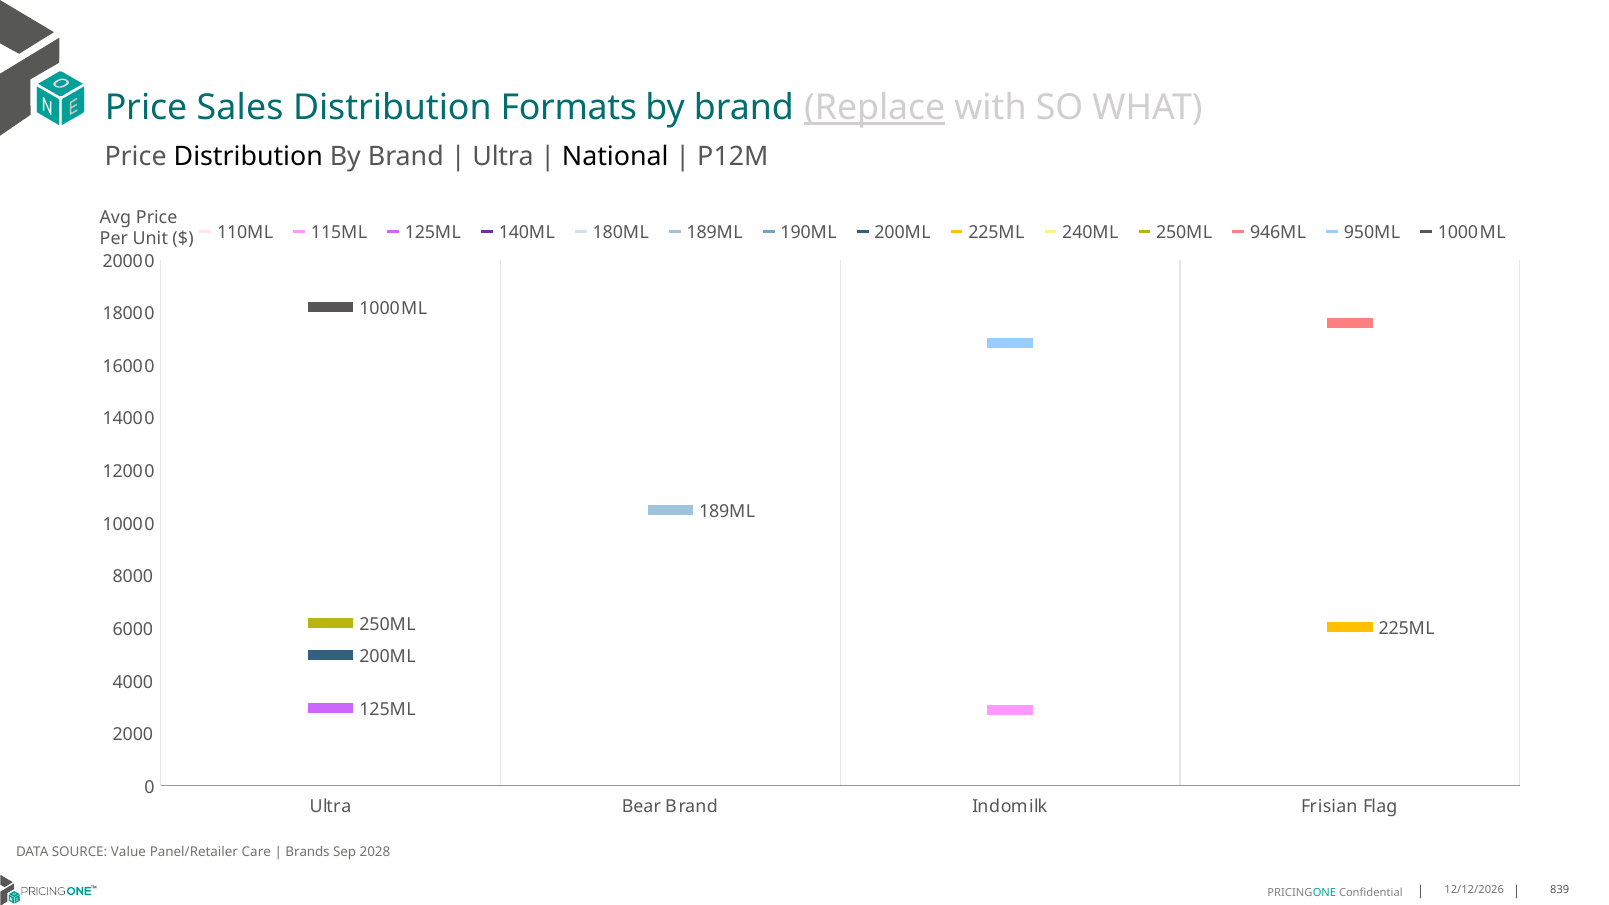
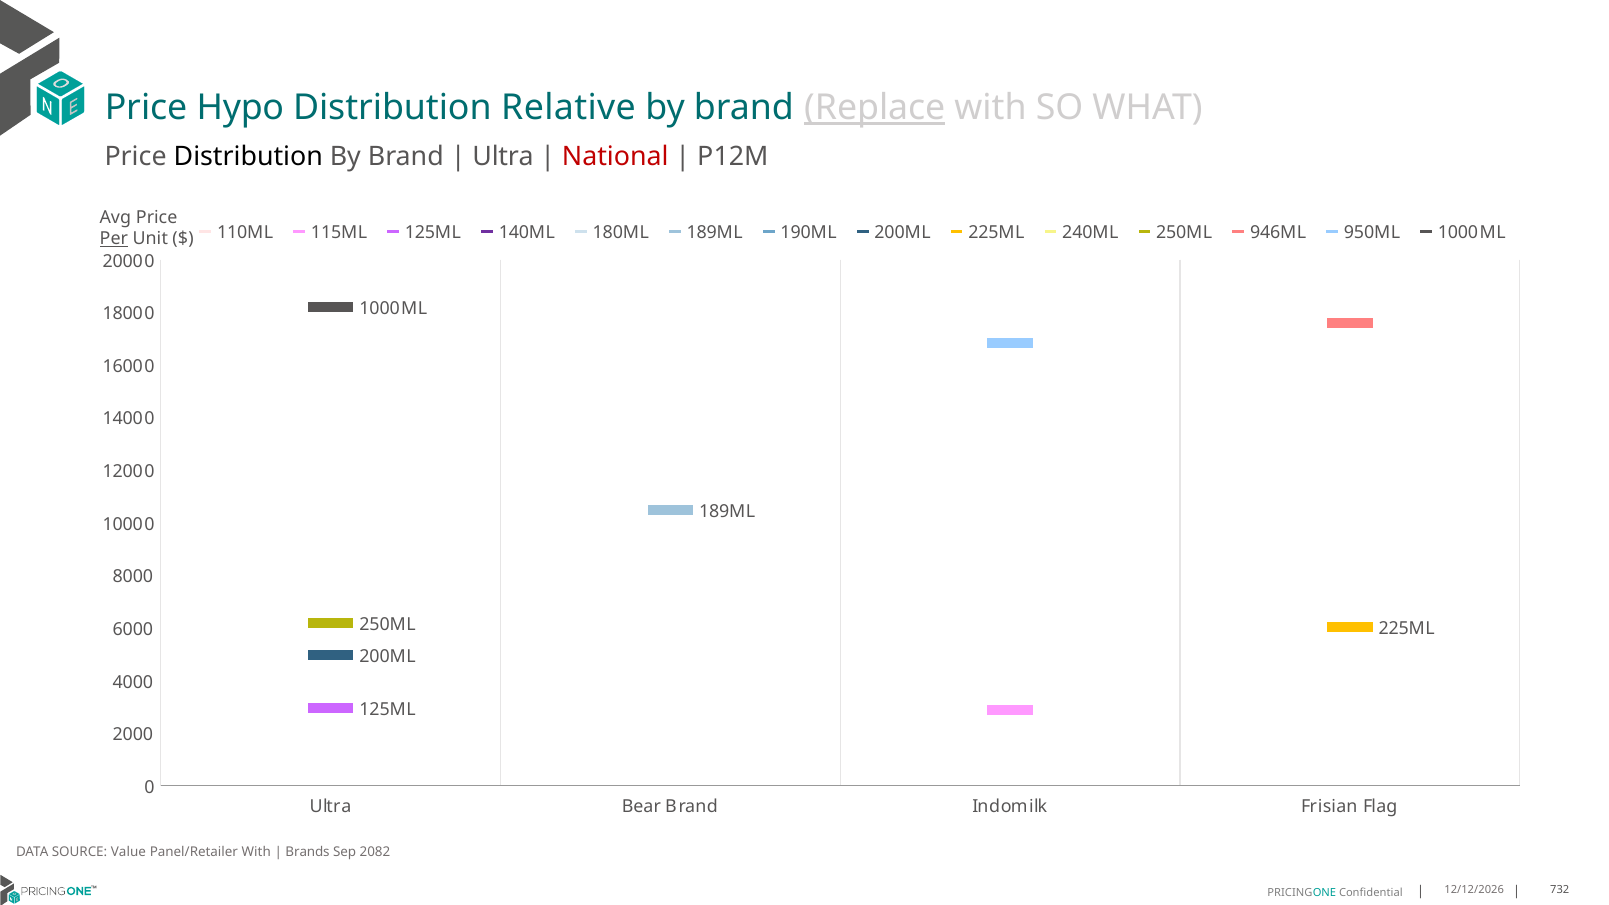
Sales: Sales -> Hypo (240, 108)
Formats: Formats -> Relative (568, 108)
National colour: black -> red (615, 157)
Per underline: none -> present (114, 239)
Panel/Retailer Care: Care -> With (256, 852)
2028: 2028 -> 2082 (375, 852)
839: 839 -> 732 (1560, 890)
